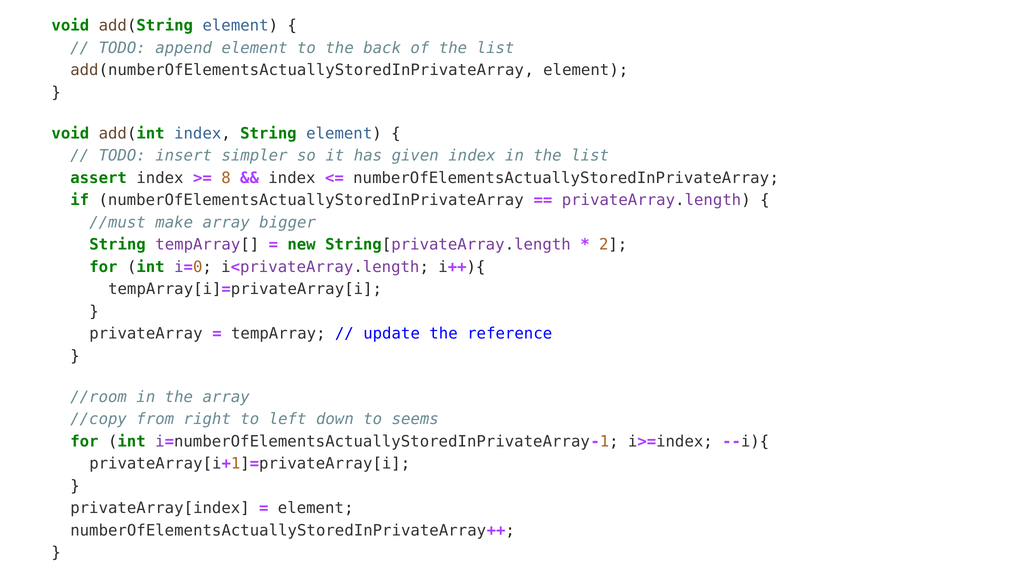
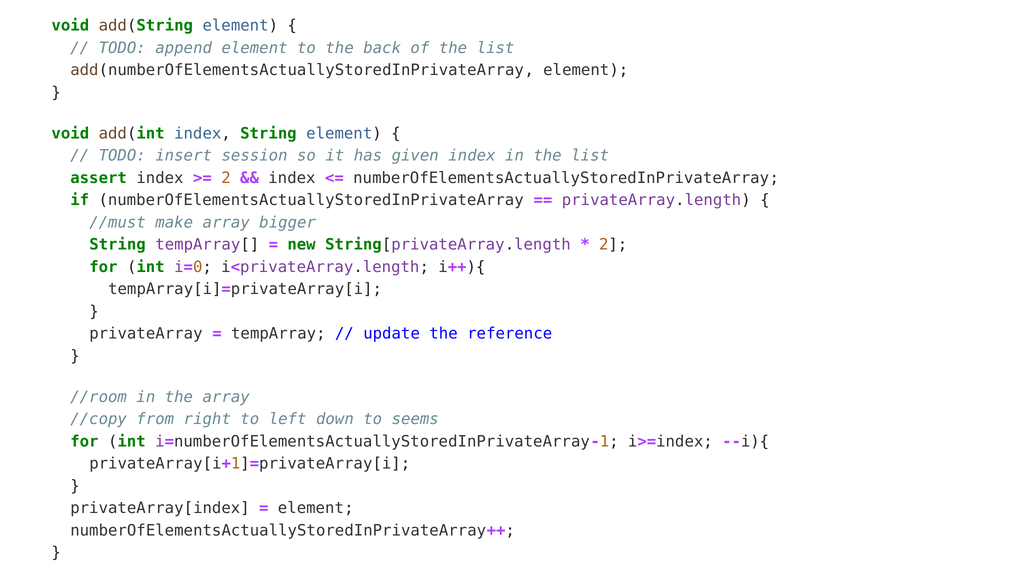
simpler: simpler -> session (255, 156)
8: 8 -> 2 (226, 178)
